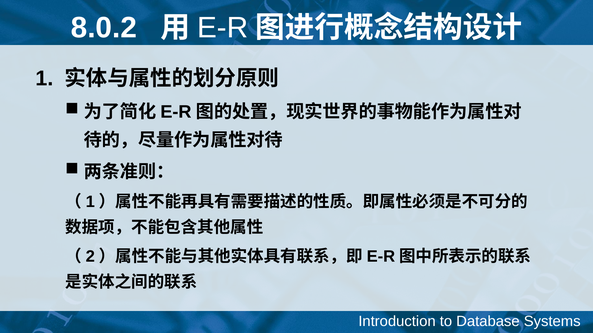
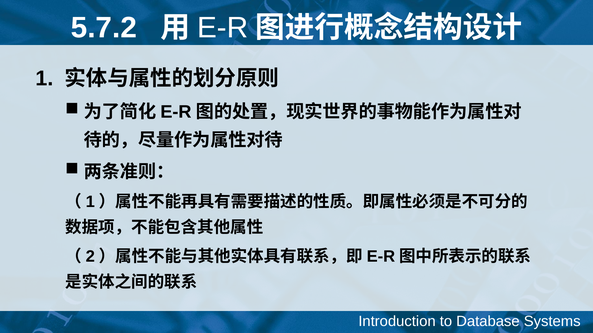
8.0.2: 8.0.2 -> 5.7.2 (104, 28)
